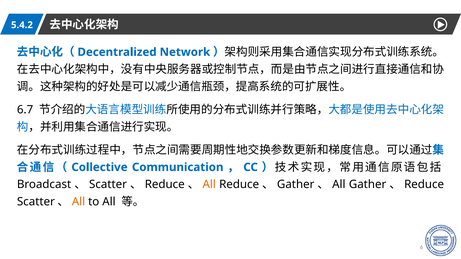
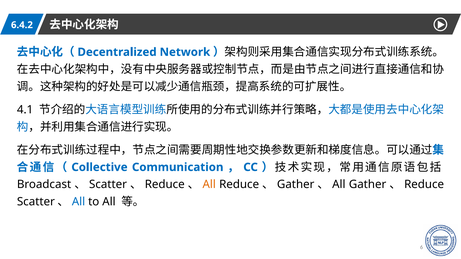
5.4.2: 5.4.2 -> 6.4.2 (22, 25)
6.7: 6.7 -> 4.1 (25, 110)
All colour: orange -> blue (79, 202)
